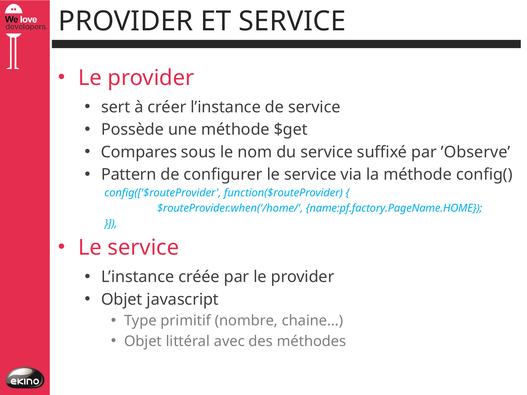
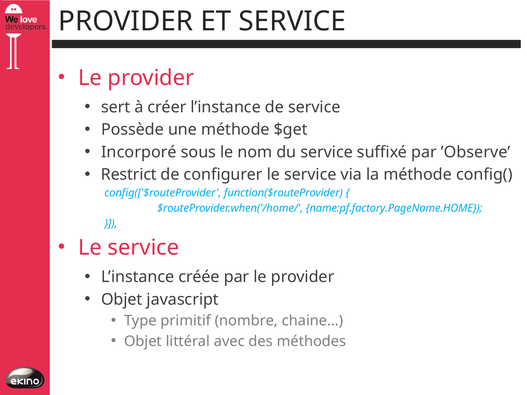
Compares: Compares -> Incorporé (139, 152)
Pattern: Pattern -> Restrict (129, 175)
